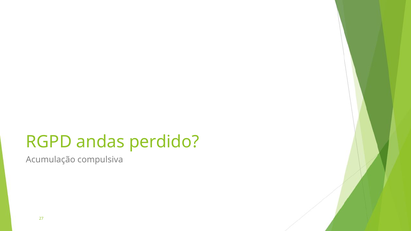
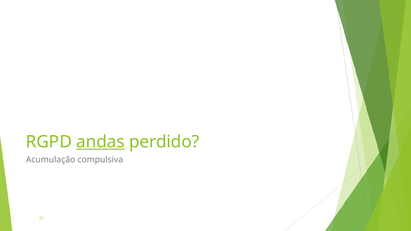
andas underline: none -> present (100, 142)
